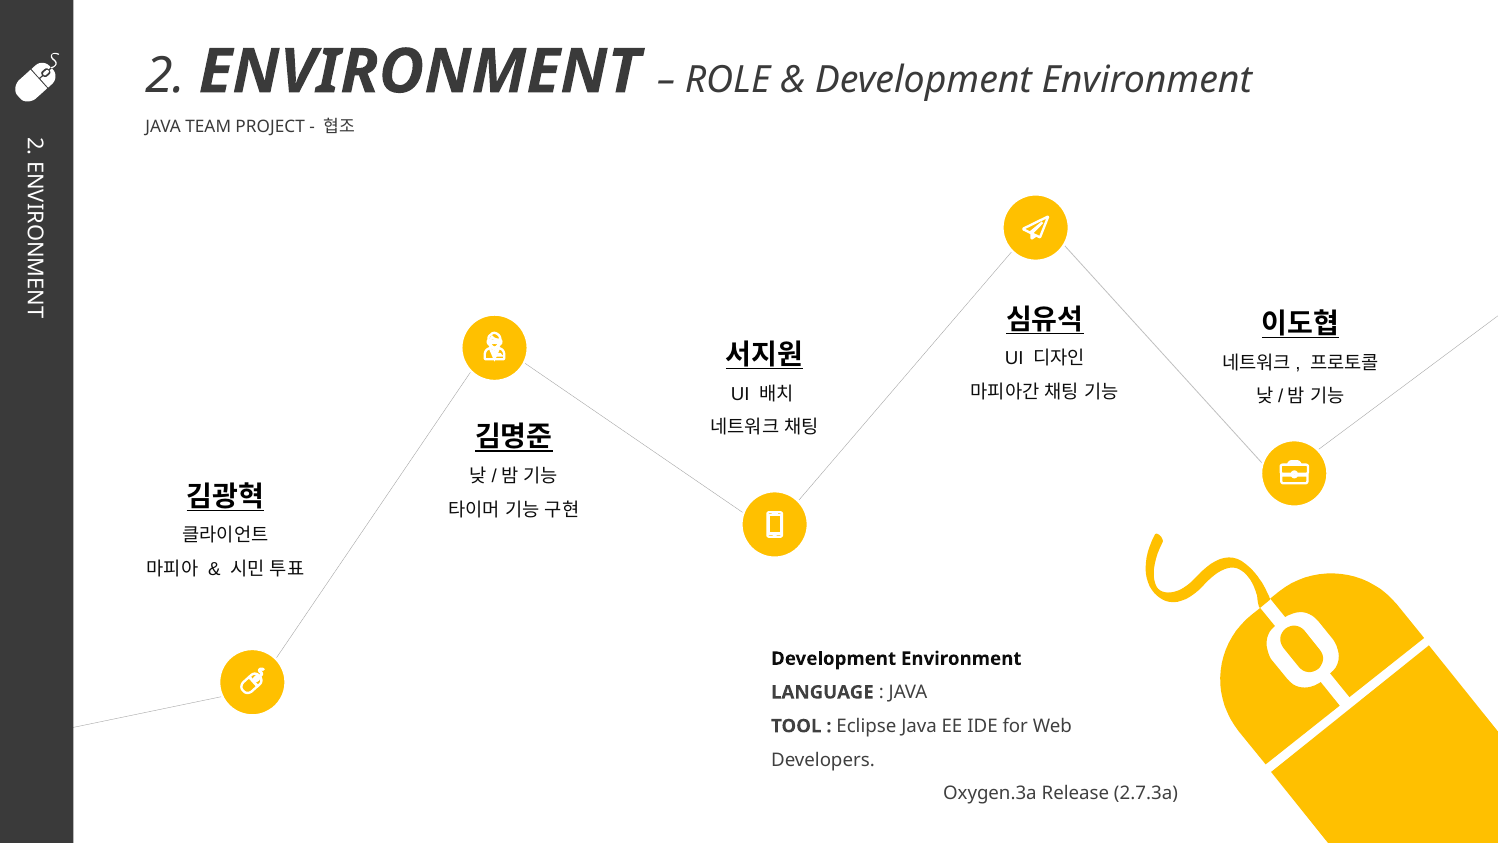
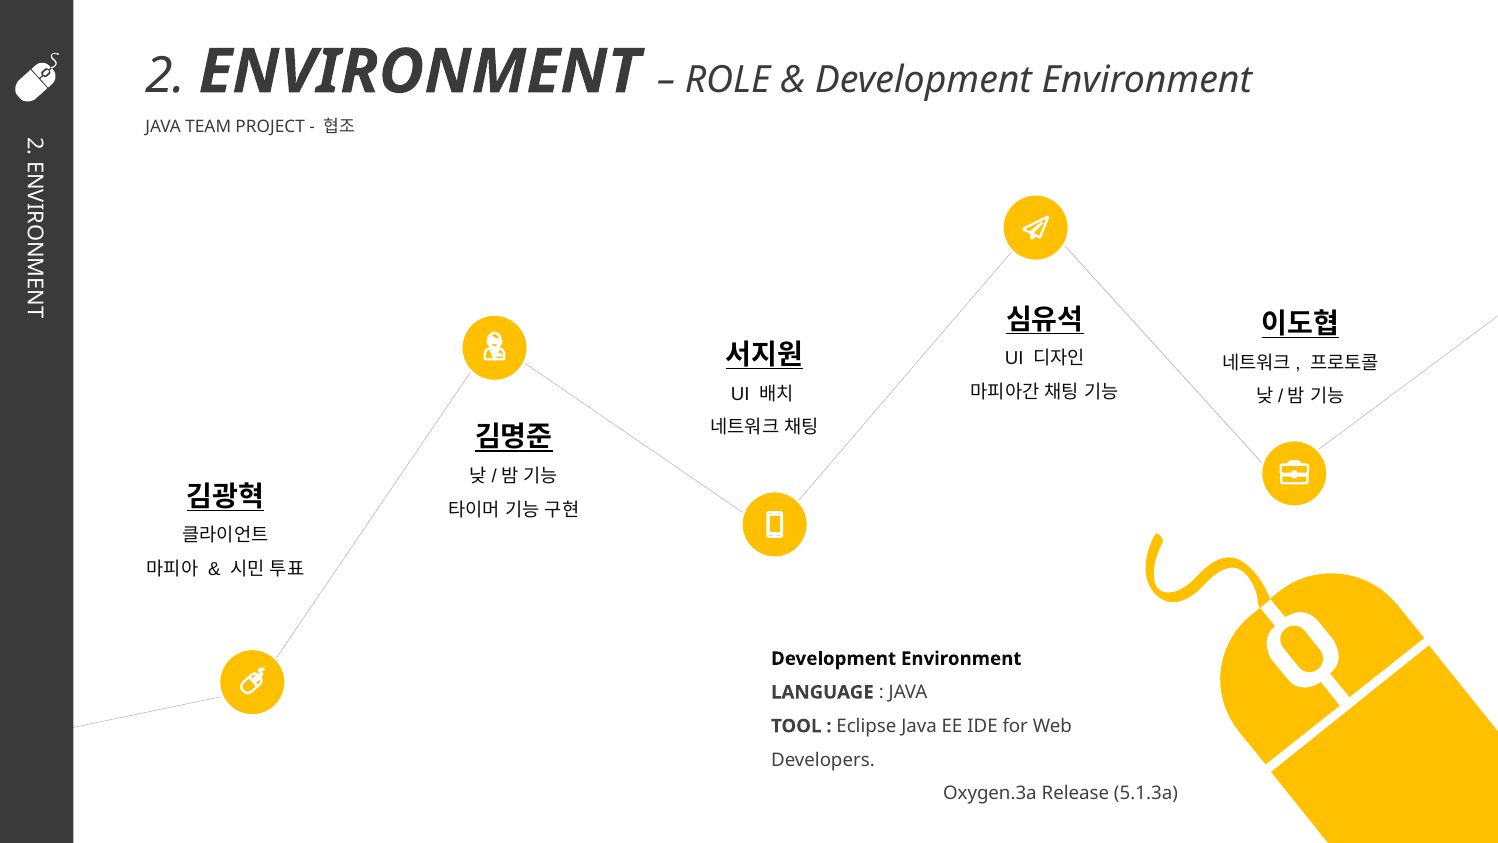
2.7.3a: 2.7.3a -> 5.1.3a (1146, 793)
